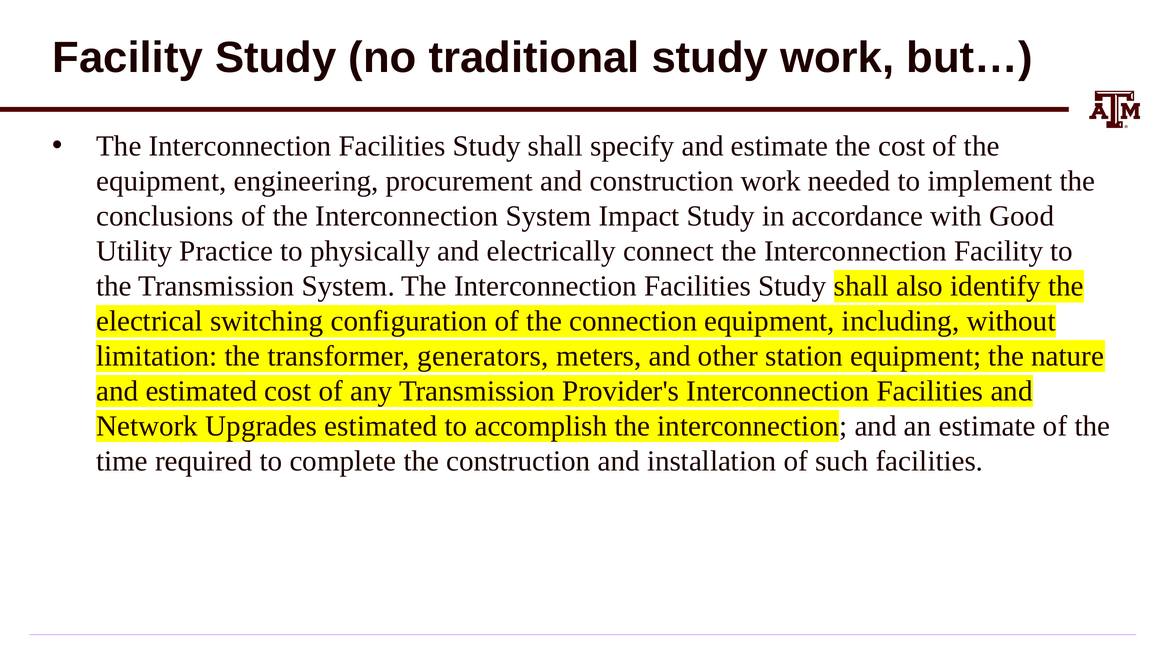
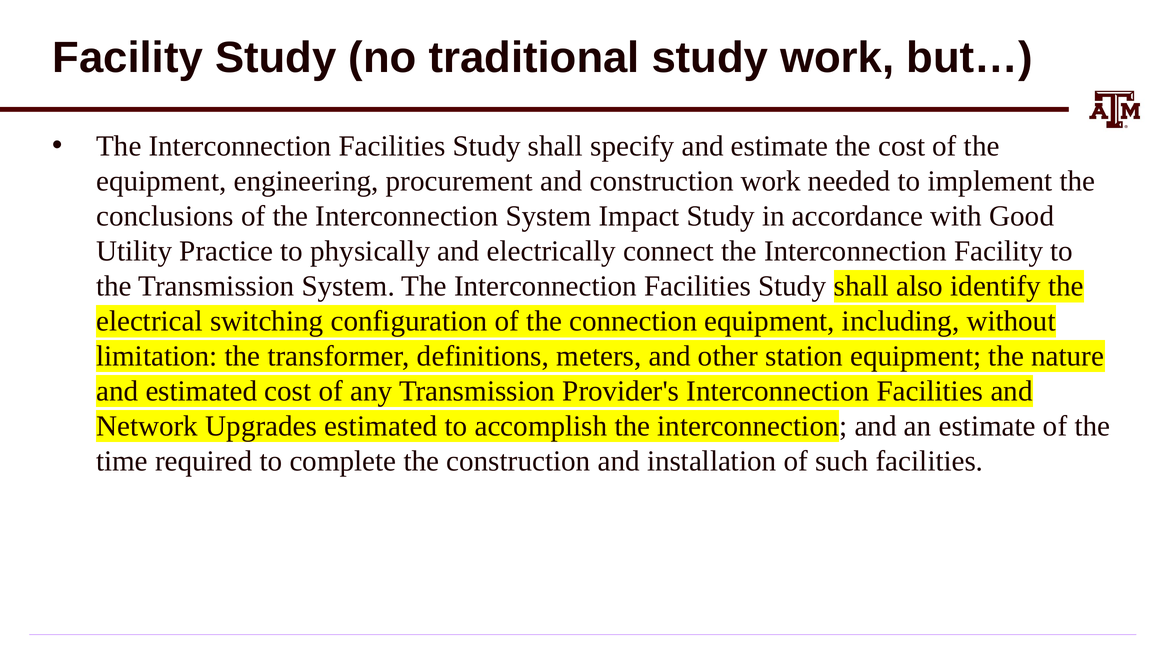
generators: generators -> definitions (483, 356)
